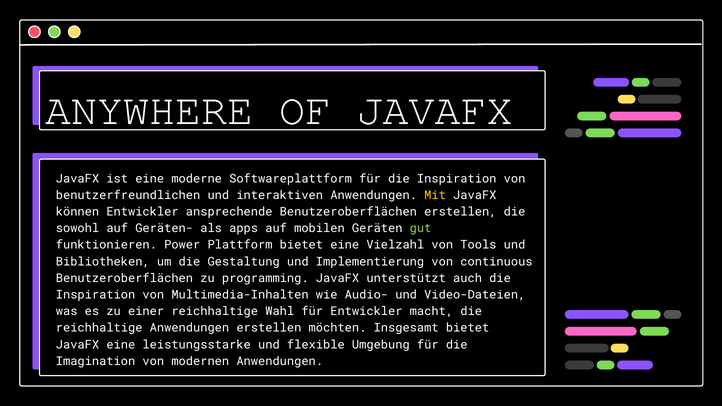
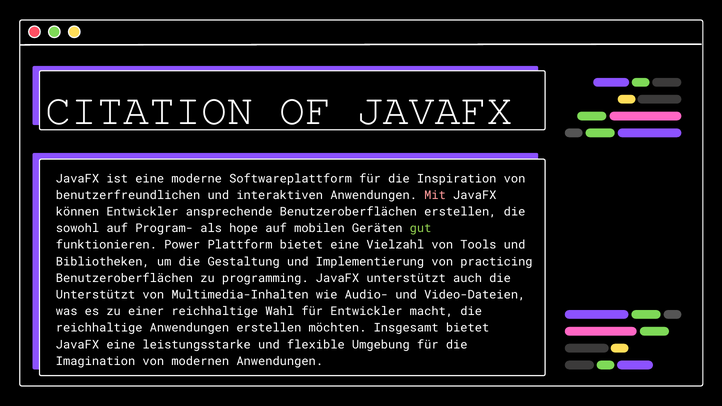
ANYWHERE: ANYWHERE -> CITATION (149, 110)
Mit colour: yellow -> pink (435, 195)
Geräten-: Geräten- -> Program- (164, 228)
apps: apps -> hope (244, 228)
continuous: continuous -> practicing (496, 262)
Inspiration: Inspiration -> Unterstützt (96, 295)
